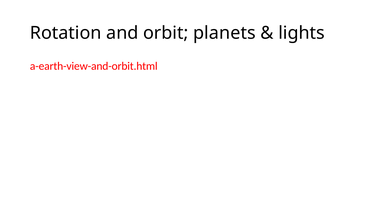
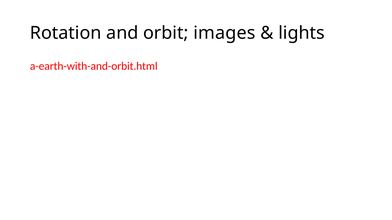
planets: planets -> images (224, 33)
a-earth-view-and-orbit.html: a-earth-view-and-orbit.html -> a-earth-with-and-orbit.html (94, 66)
